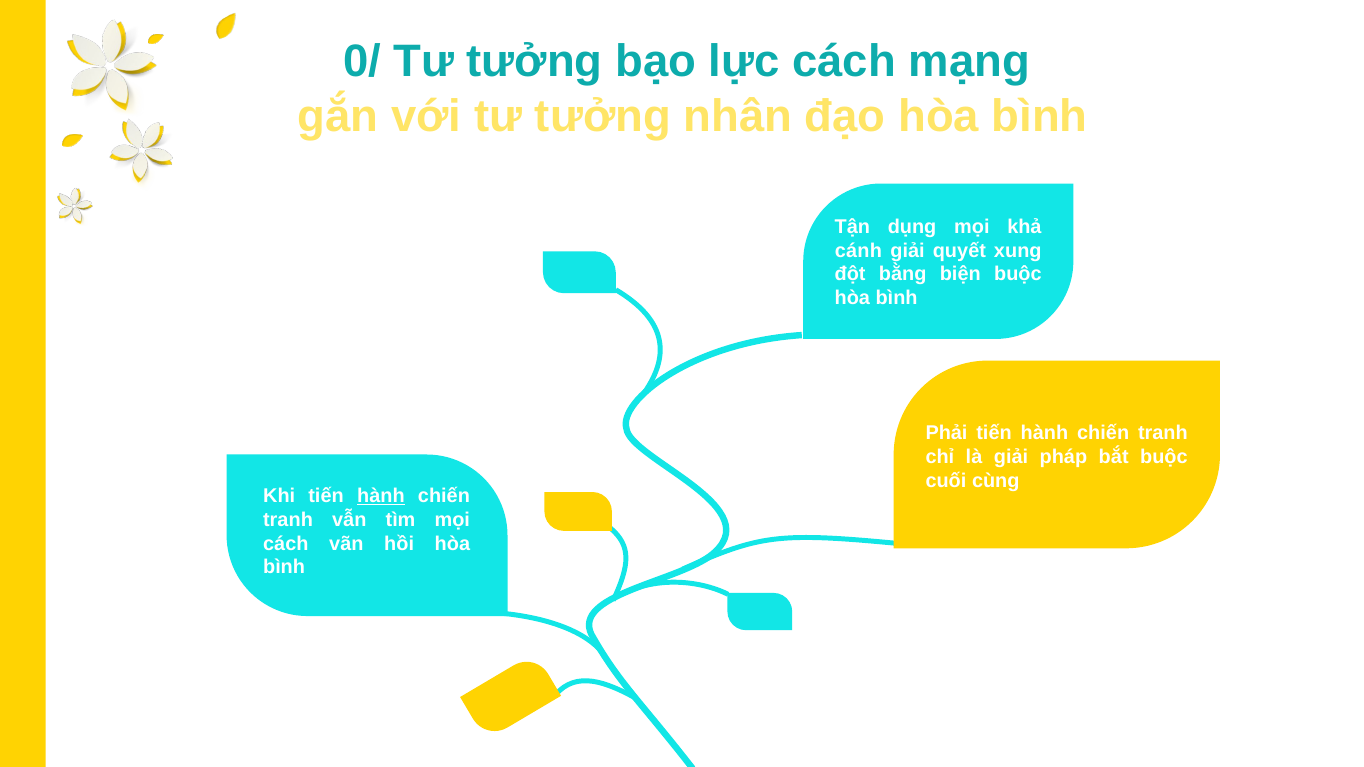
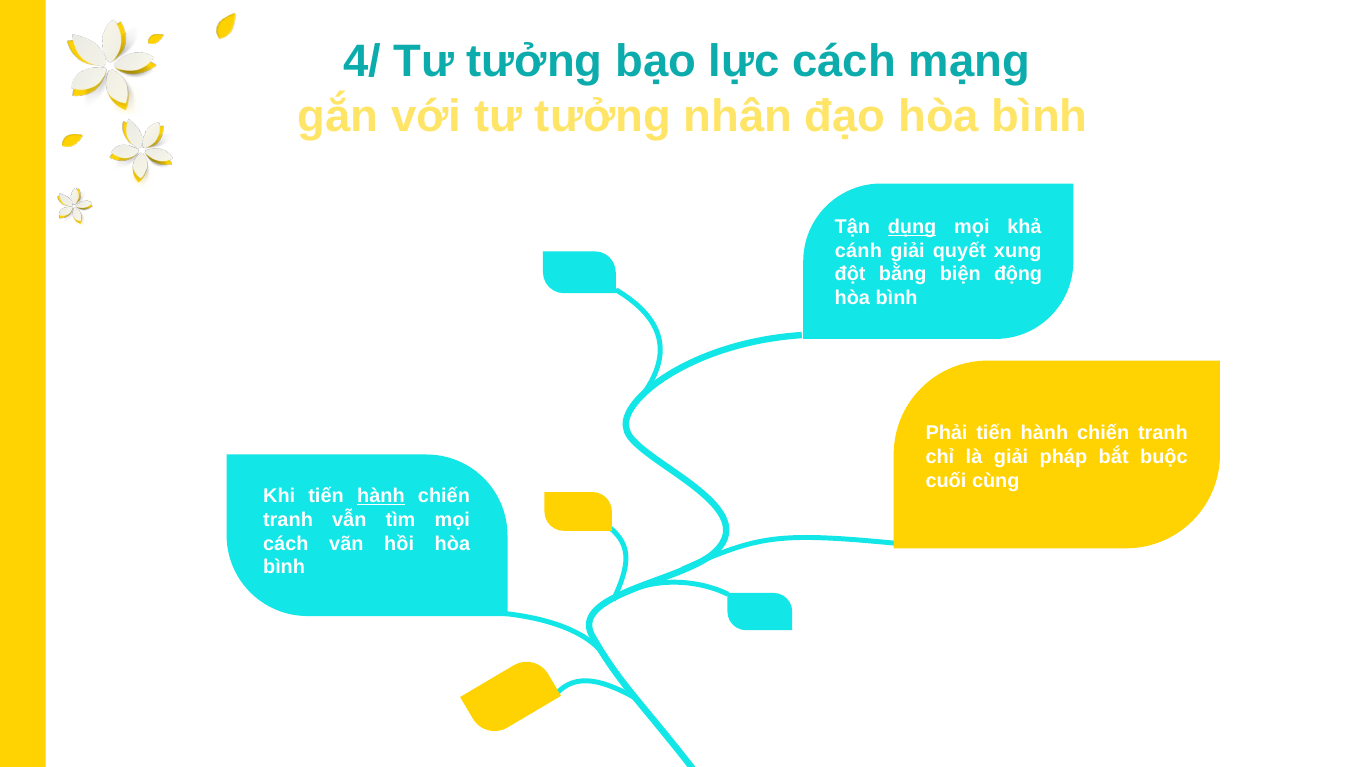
0/: 0/ -> 4/ (362, 62)
dụng underline: none -> present (912, 227)
biện buộc: buộc -> động (1018, 274)
